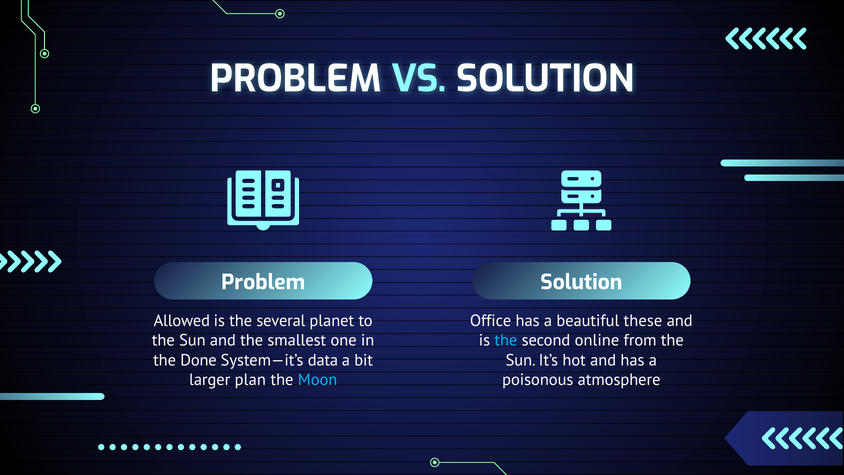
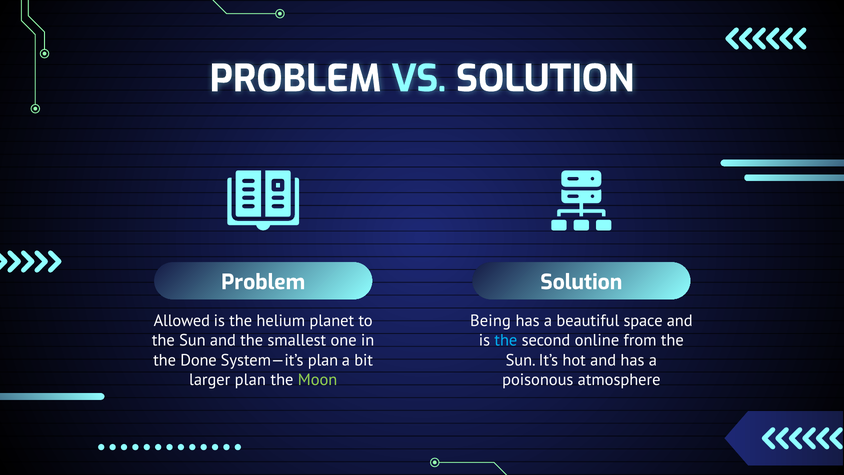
several: several -> helium (281, 321)
Office: Office -> Being (490, 321)
these: these -> space (643, 321)
System—it’s data: data -> plan (323, 360)
Moon colour: light blue -> light green (318, 380)
